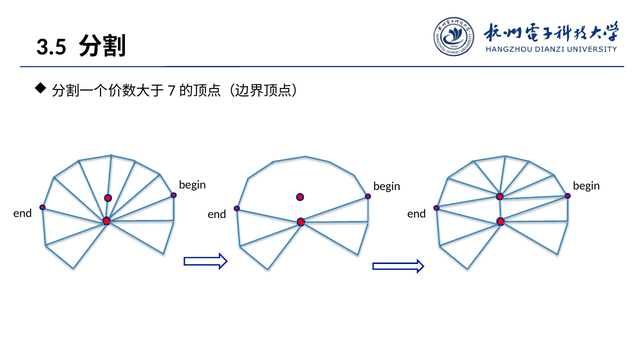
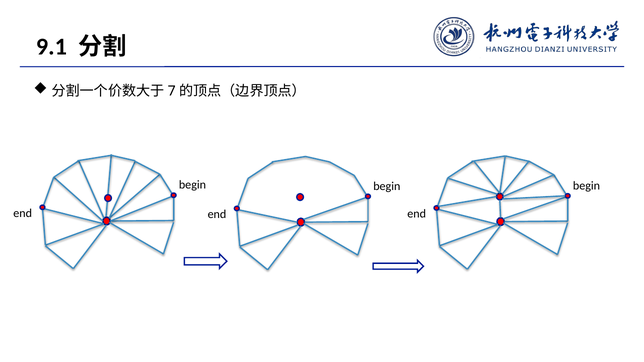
3.5: 3.5 -> 9.1 (51, 47)
